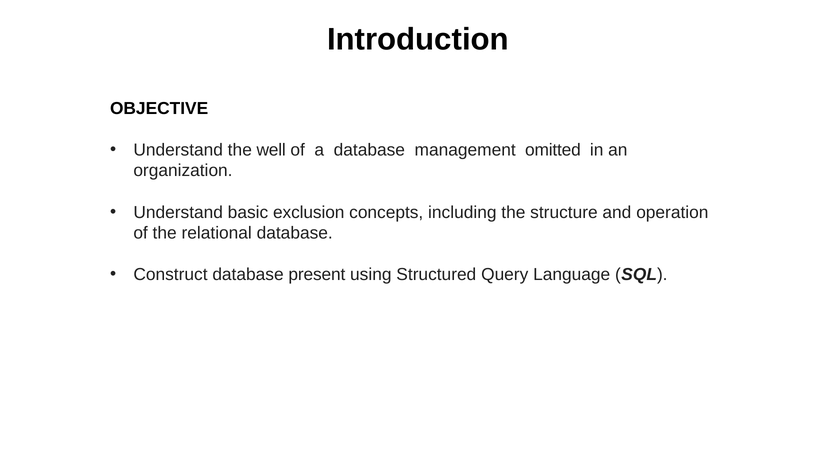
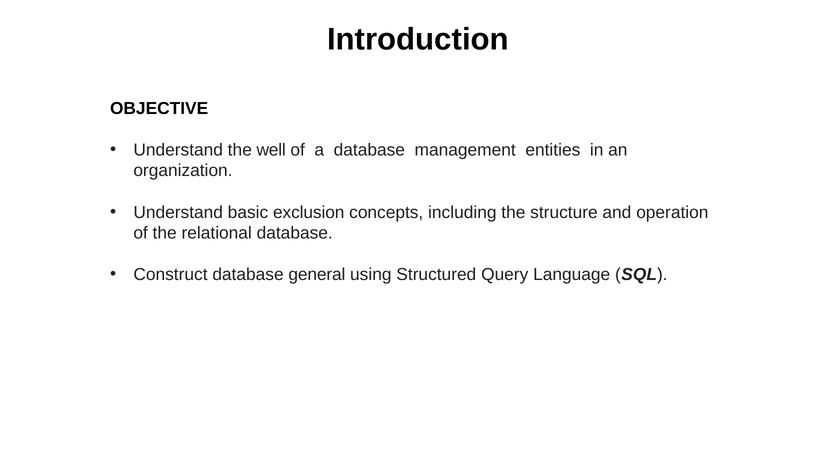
omitted: omitted -> entities (553, 150)
present: present -> general (317, 274)
